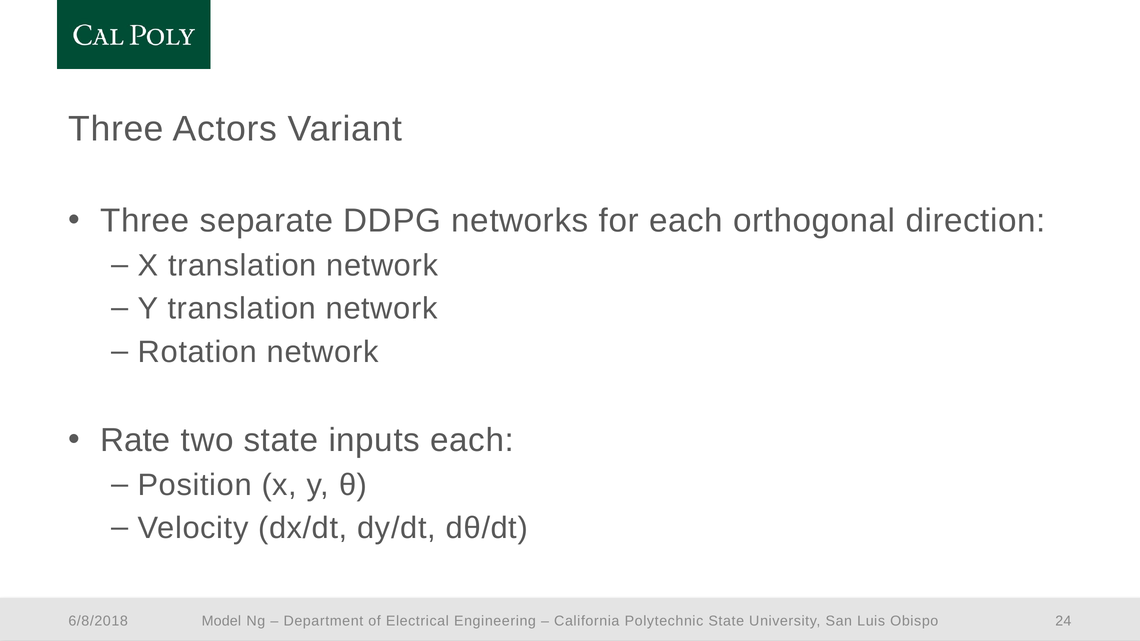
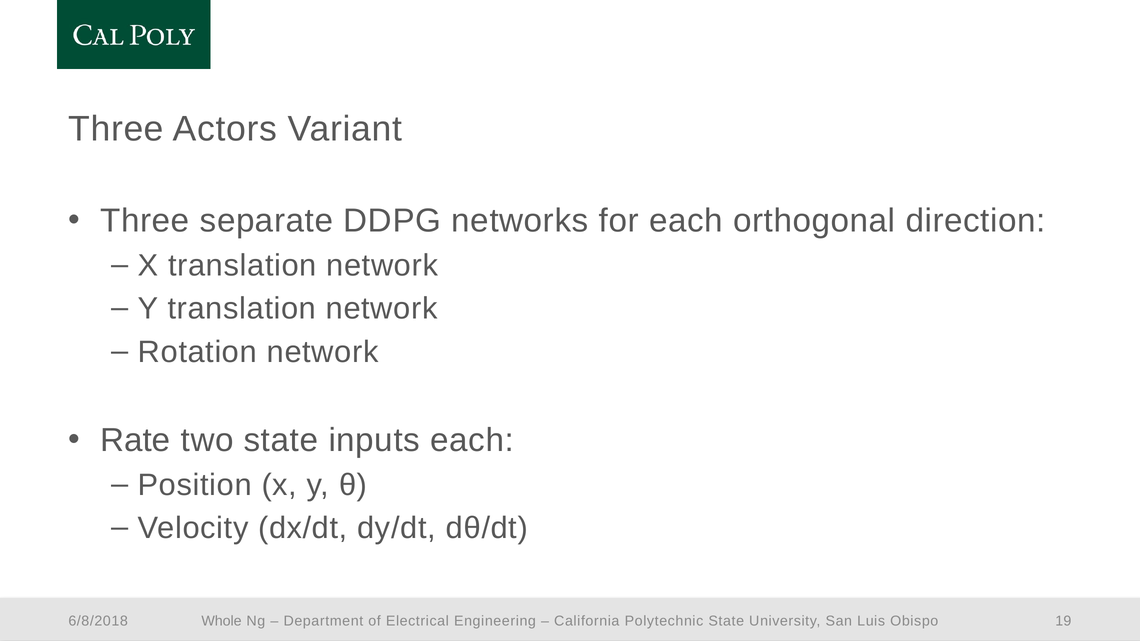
Model: Model -> Whole (222, 621)
24: 24 -> 19 (1063, 621)
